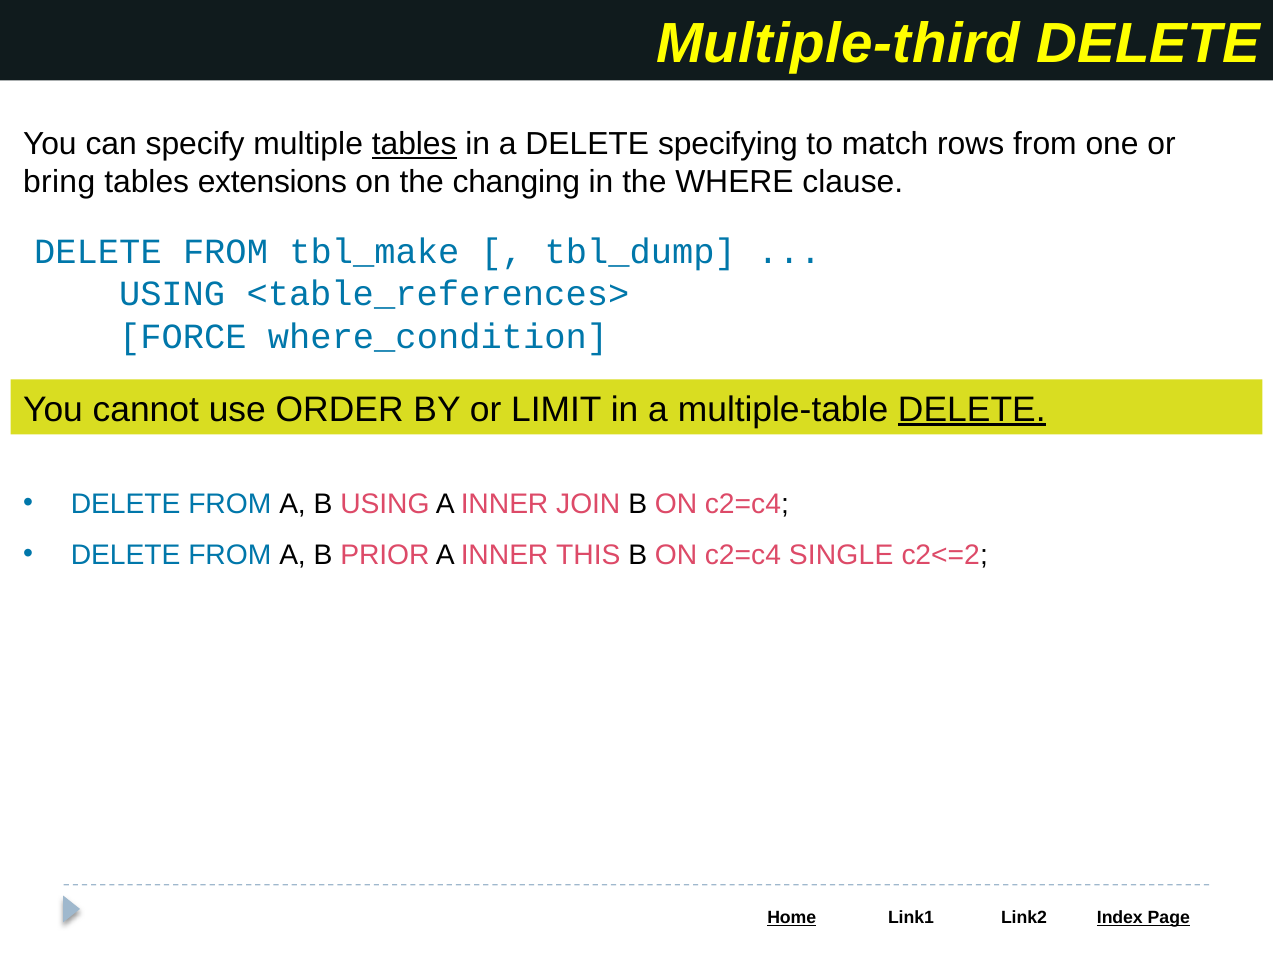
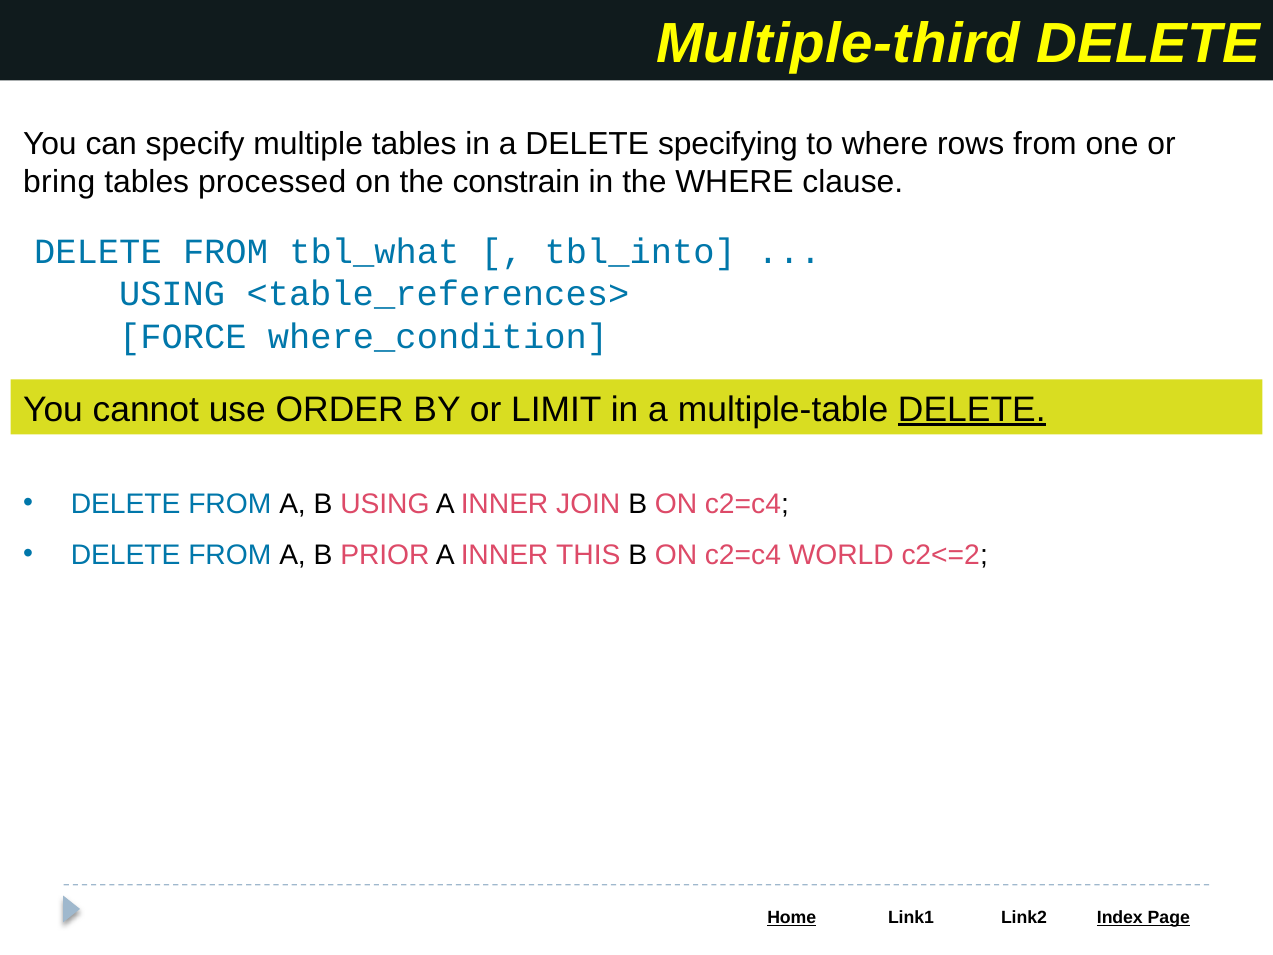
tables underline: present -> none (414, 144)
to match: match -> where (885, 144)
extensions: extensions -> processed (272, 182)
changing: changing -> constrain (516, 182)
tbl_make: tbl_make -> tbl_what (374, 252)
tbl_dump: tbl_dump -> tbl_into (640, 252)
SINGLE: SINGLE -> WORLD (841, 555)
